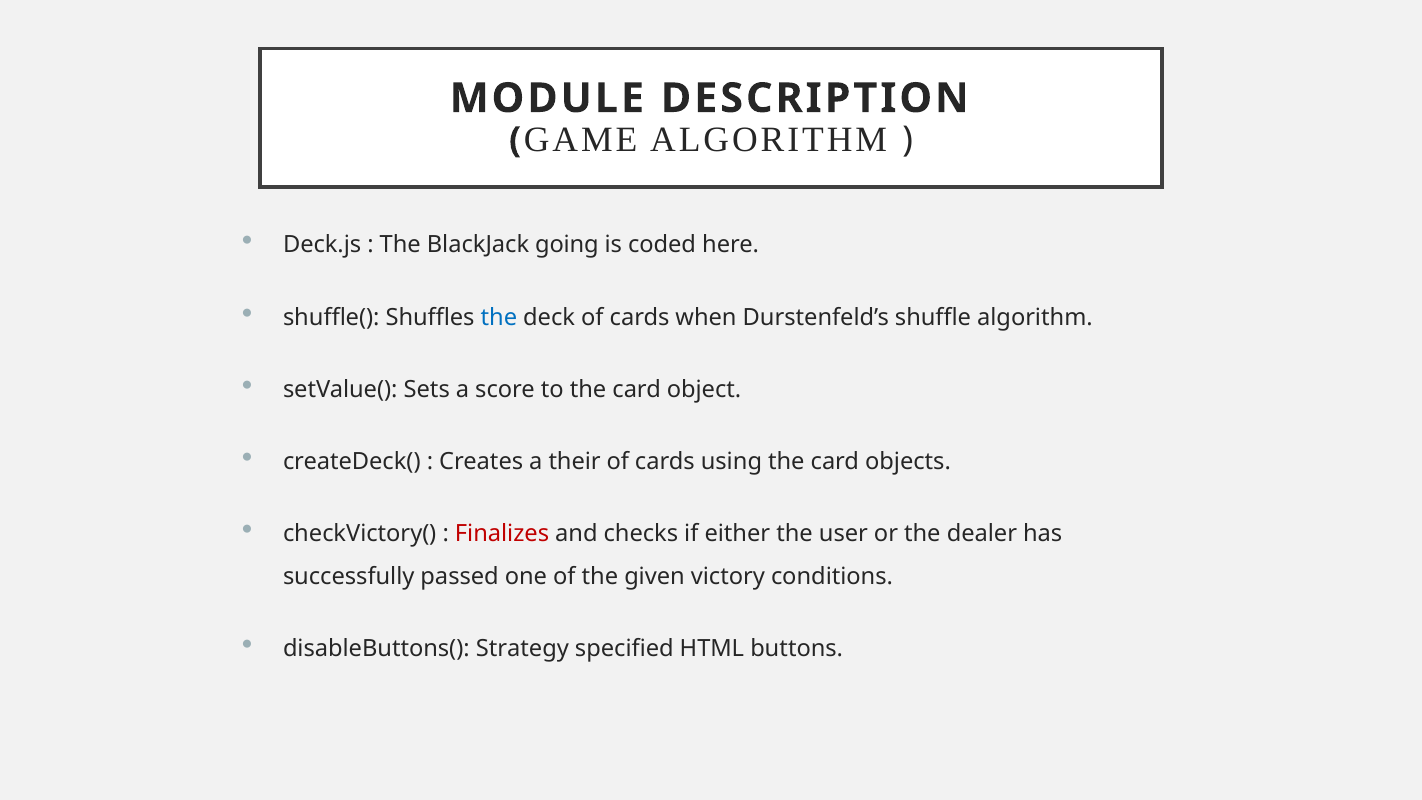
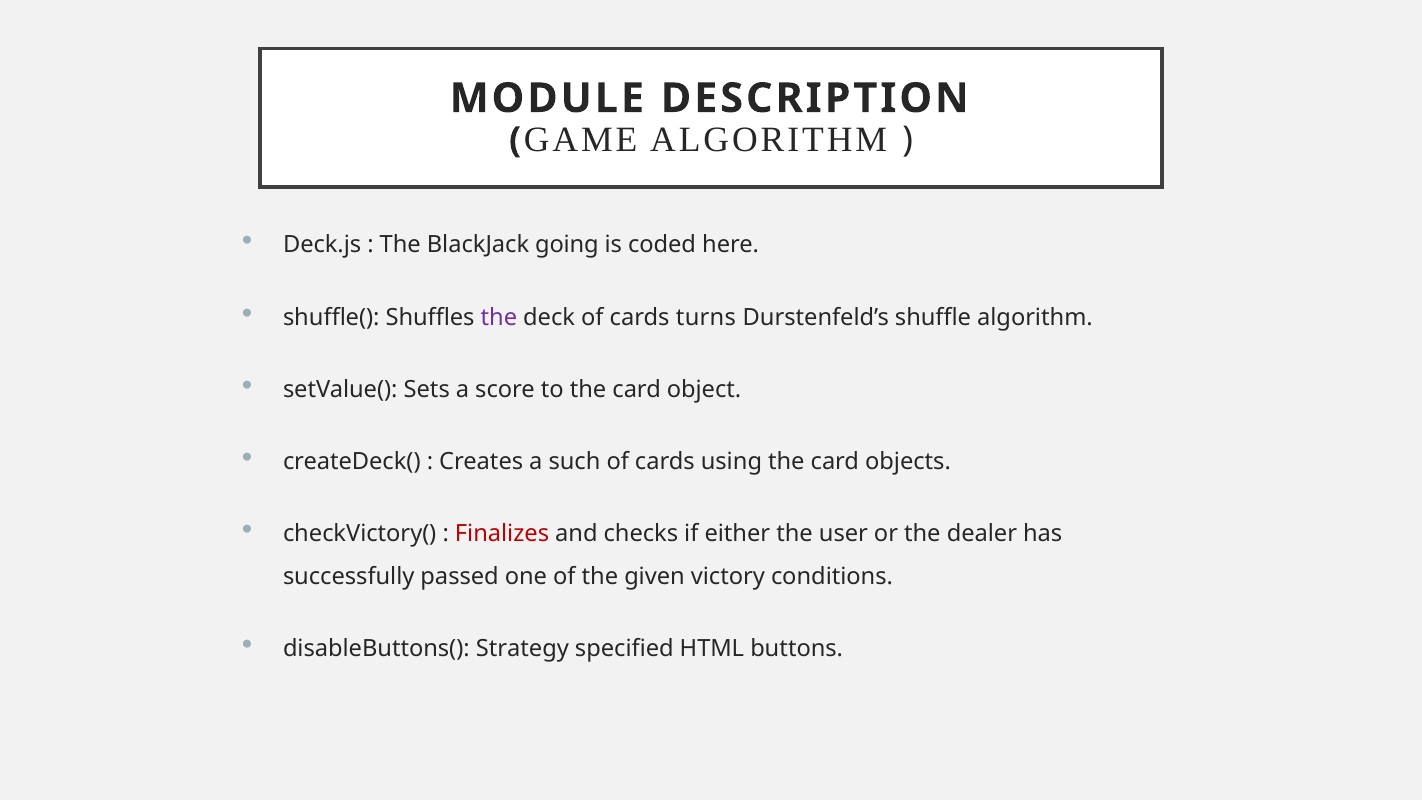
the colour: blue -> purple (499, 317)
when: when -> turns (706, 317)
their: their -> such (575, 462)
